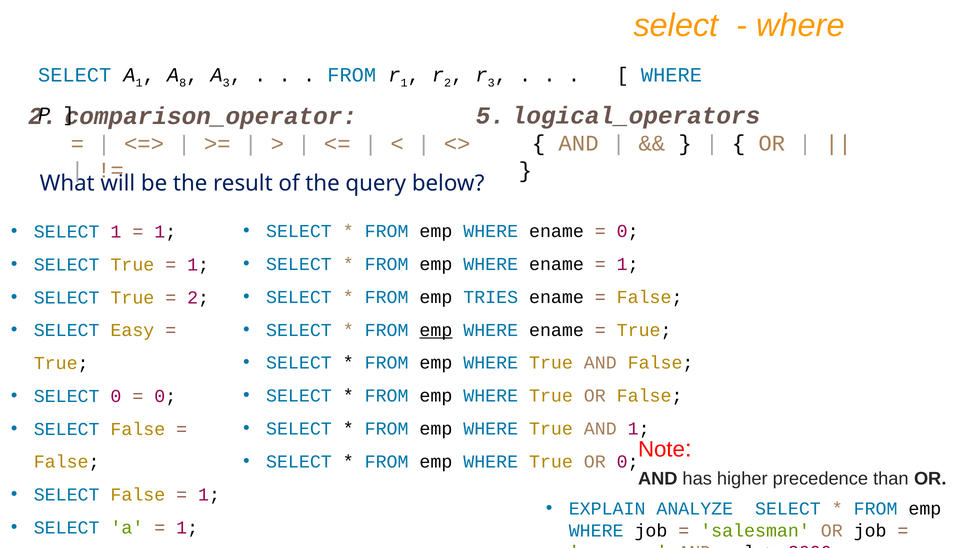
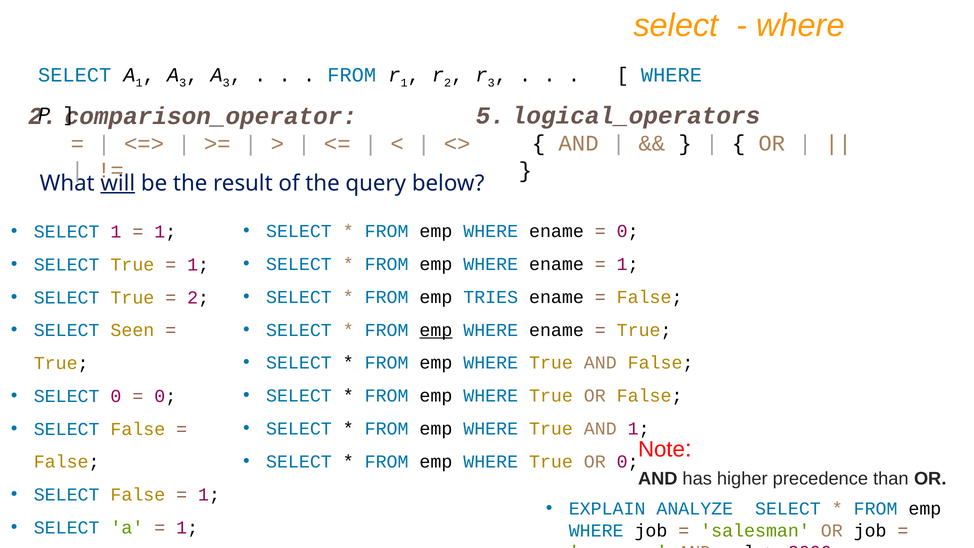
8: 8 -> 3 (183, 83)
will underline: none -> present (118, 183)
Easy: Easy -> Seen (132, 330)
